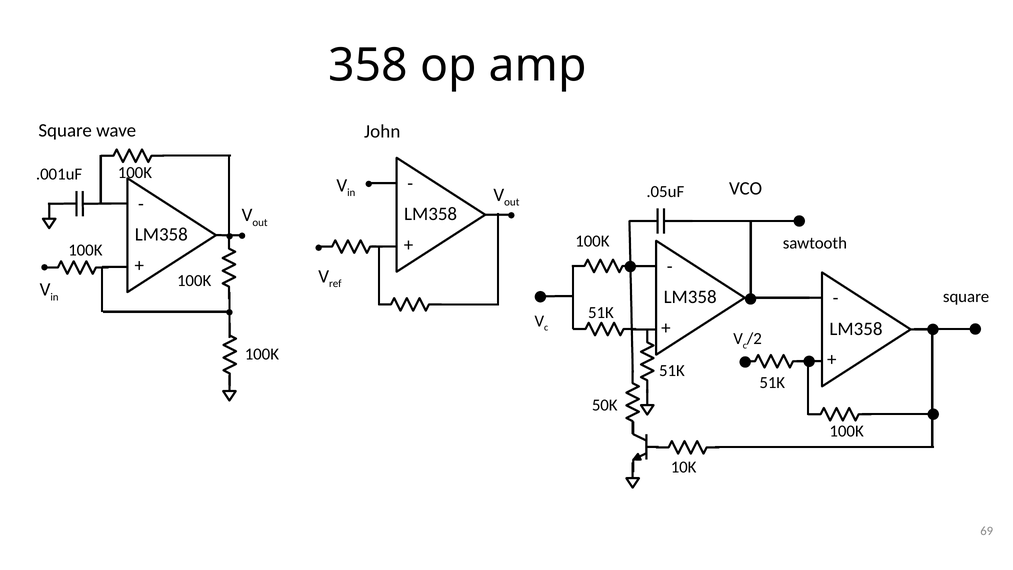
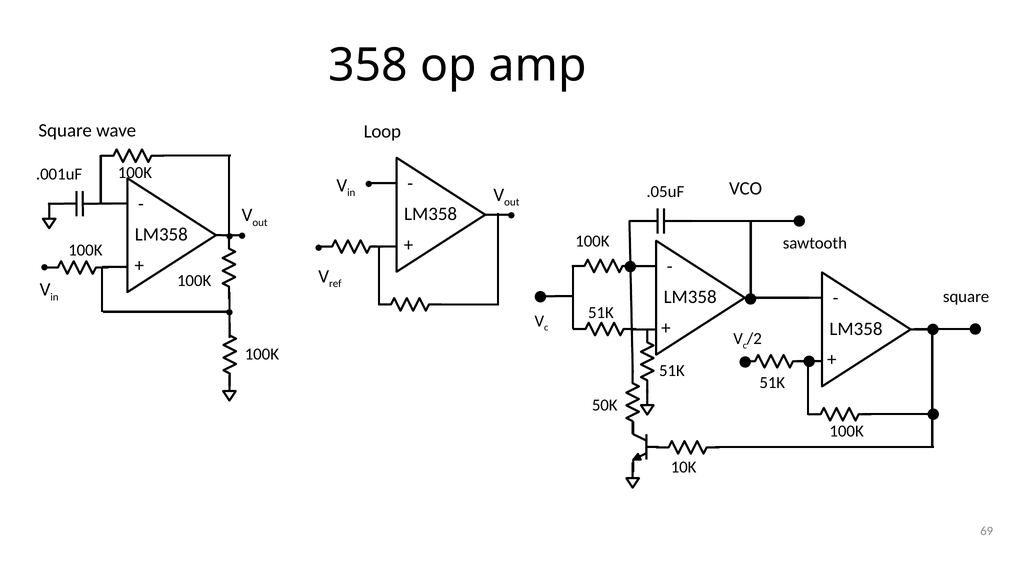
John: John -> Loop (382, 131)
